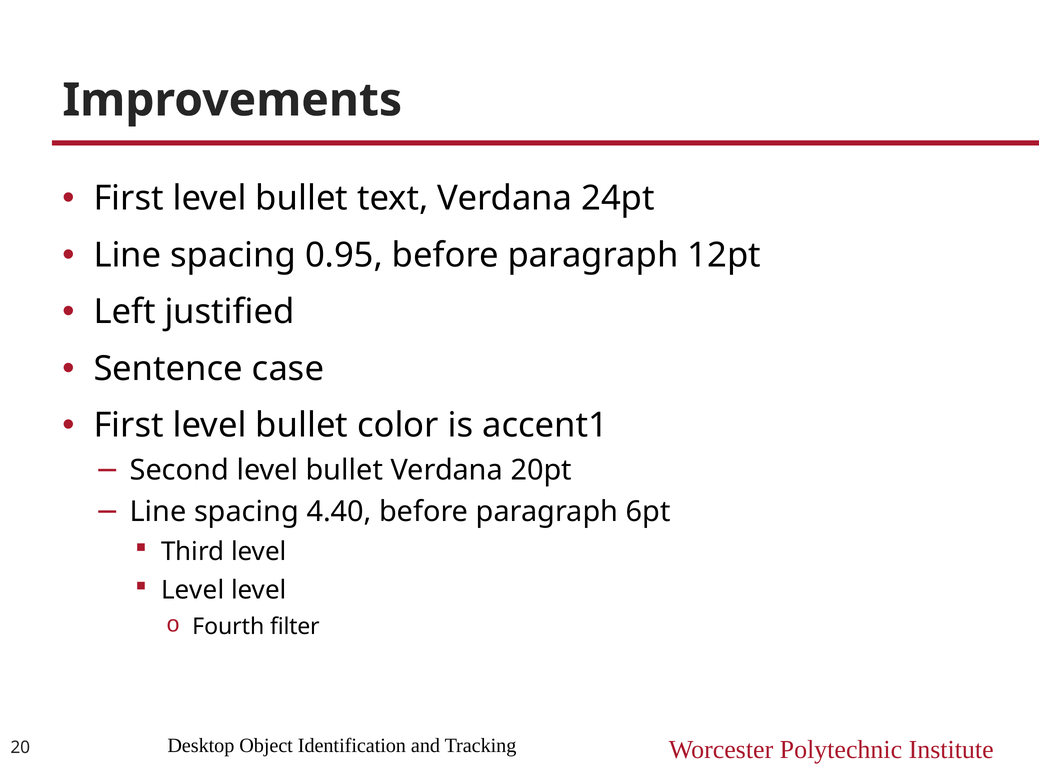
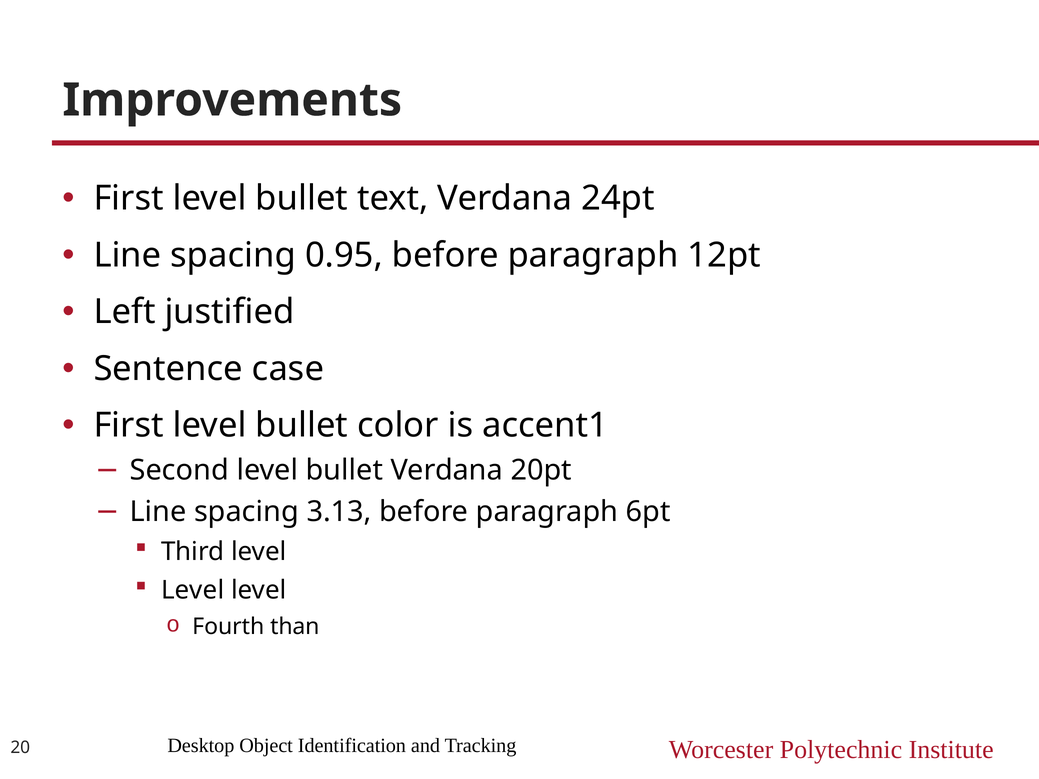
4.40: 4.40 -> 3.13 (339, 512)
filter: filter -> than (295, 627)
